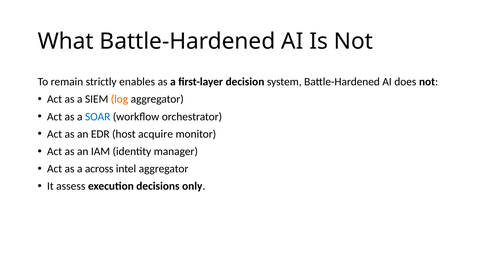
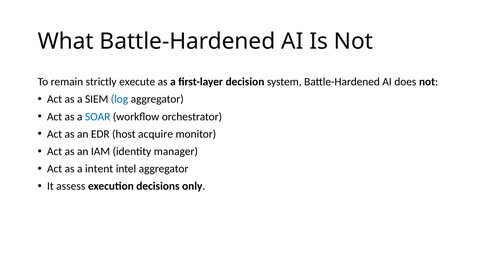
enables: enables -> execute (137, 82)
log colour: orange -> blue (119, 99)
across: across -> intent (99, 169)
